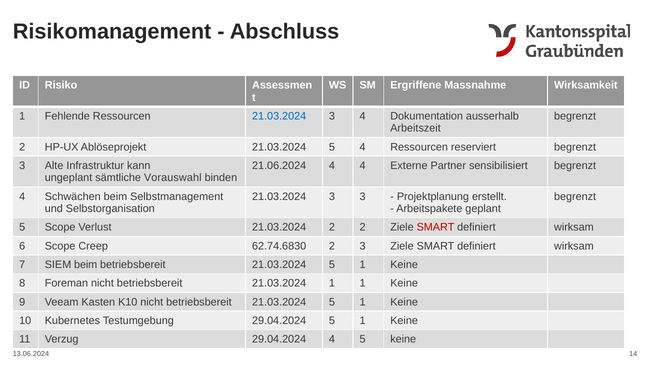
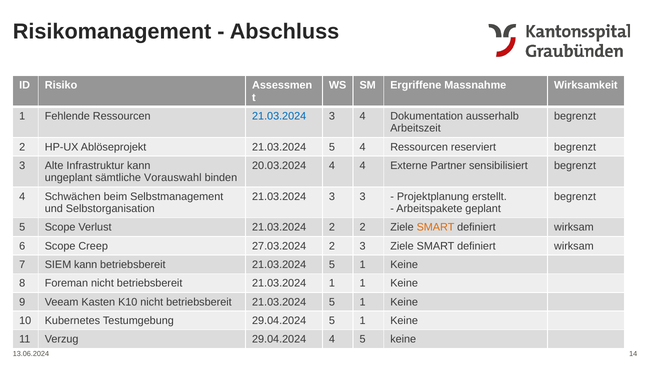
21.06.2024: 21.06.2024 -> 20.03.2024 (279, 165)
SMART colour: red -> orange (436, 227)
62.74.6830: 62.74.6830 -> 27.03.2024 (279, 246)
SIEM beim: beim -> kann (86, 264)
